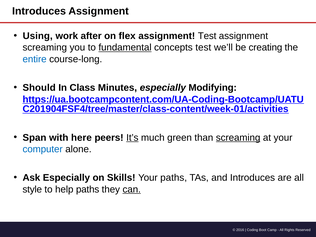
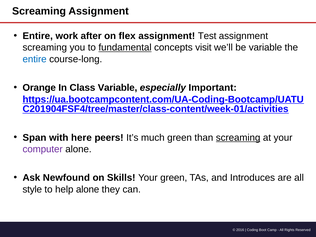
Introduces: Introduces -> Screaming (39, 11)
Using: Using -> Entire (38, 36)
concepts test: test -> visit (203, 48)
be creating: creating -> variable (265, 48)
Should: Should -> Orange (39, 88)
Class Minutes: Minutes -> Variable (118, 88)
Modifying: Modifying -> Important (213, 88)
It’s underline: present -> none (132, 138)
computer colour: blue -> purple (43, 149)
Ask Especially: Especially -> Newfound (66, 178)
Your paths: paths -> green (174, 178)
help paths: paths -> alone (88, 189)
can underline: present -> none (132, 189)
